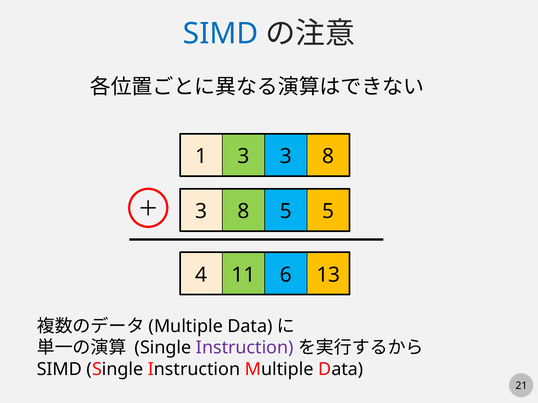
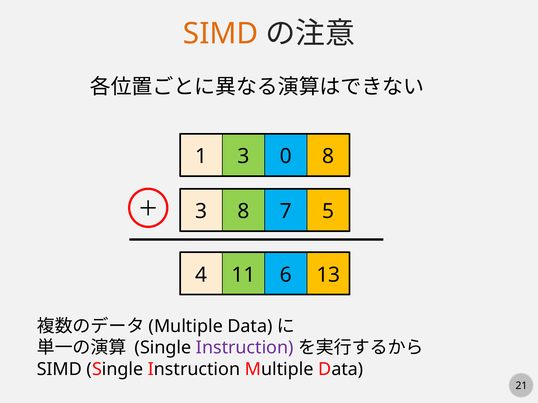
SIMD colour: blue -> orange (221, 34)
3 3: 3 -> 0 (286, 157)
8 5: 5 -> 7 (286, 212)
